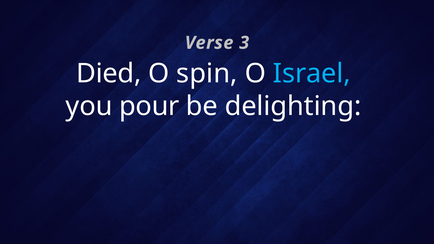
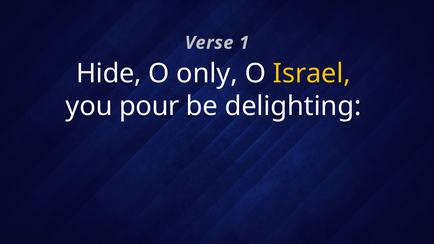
3: 3 -> 1 (244, 43)
Died: Died -> Hide (109, 74)
spin: spin -> only (207, 74)
Israel colour: light blue -> yellow (312, 74)
